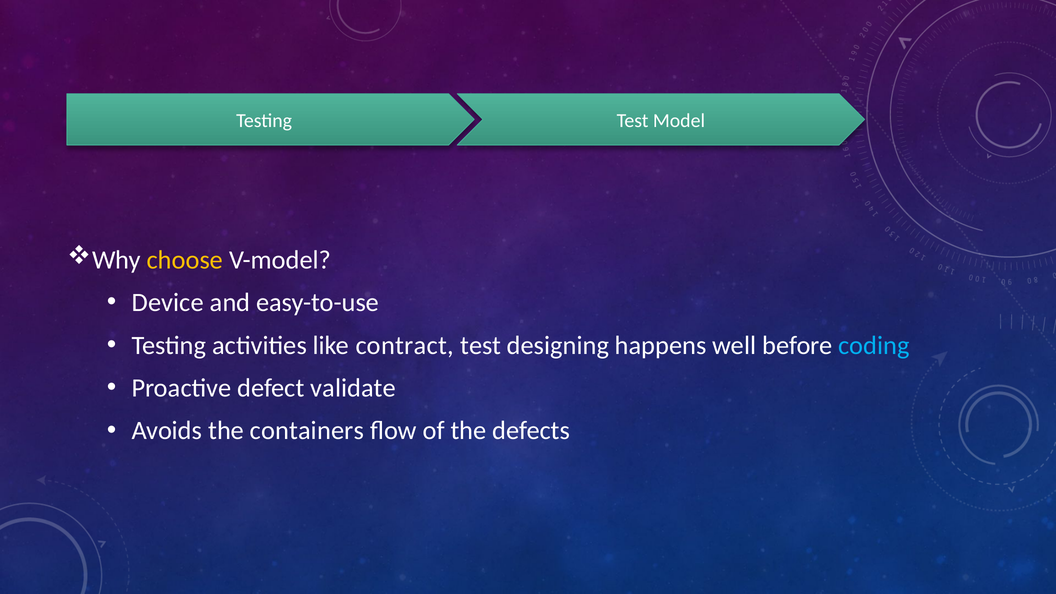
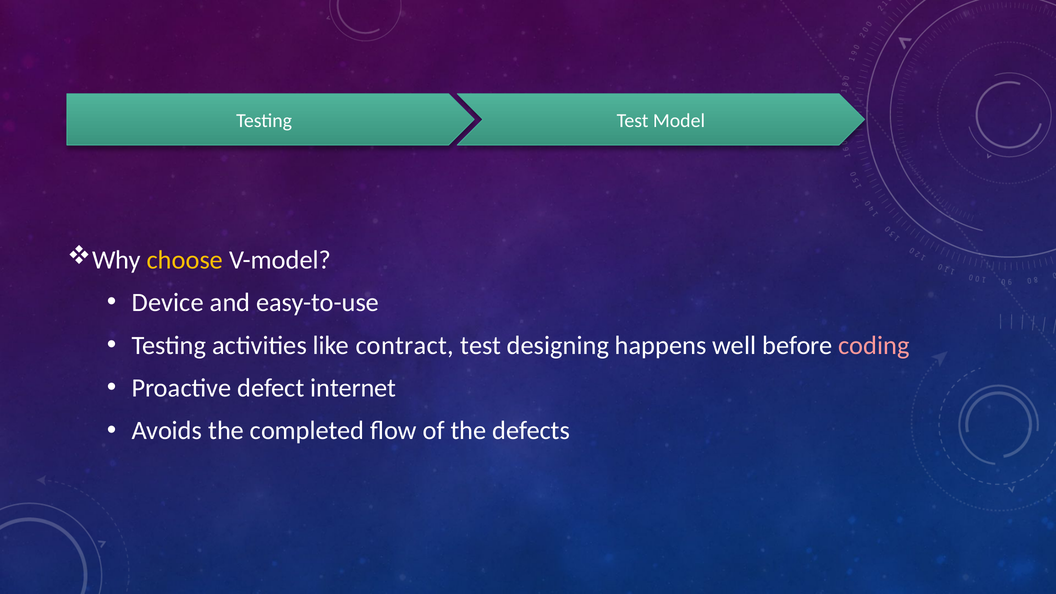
coding colour: light blue -> pink (874, 345)
validate: validate -> internet (353, 388)
containers: containers -> completed (307, 431)
